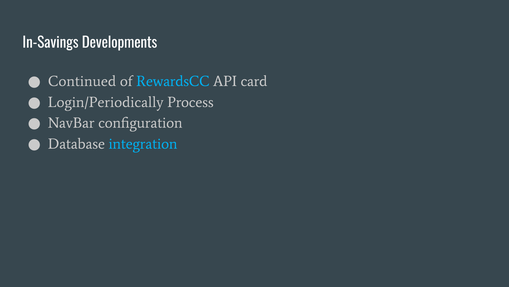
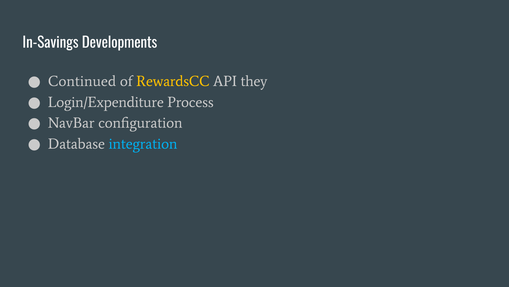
RewardsCC colour: light blue -> yellow (173, 81)
card: card -> they (254, 81)
Login/Periodically: Login/Periodically -> Login/Expenditure (106, 102)
